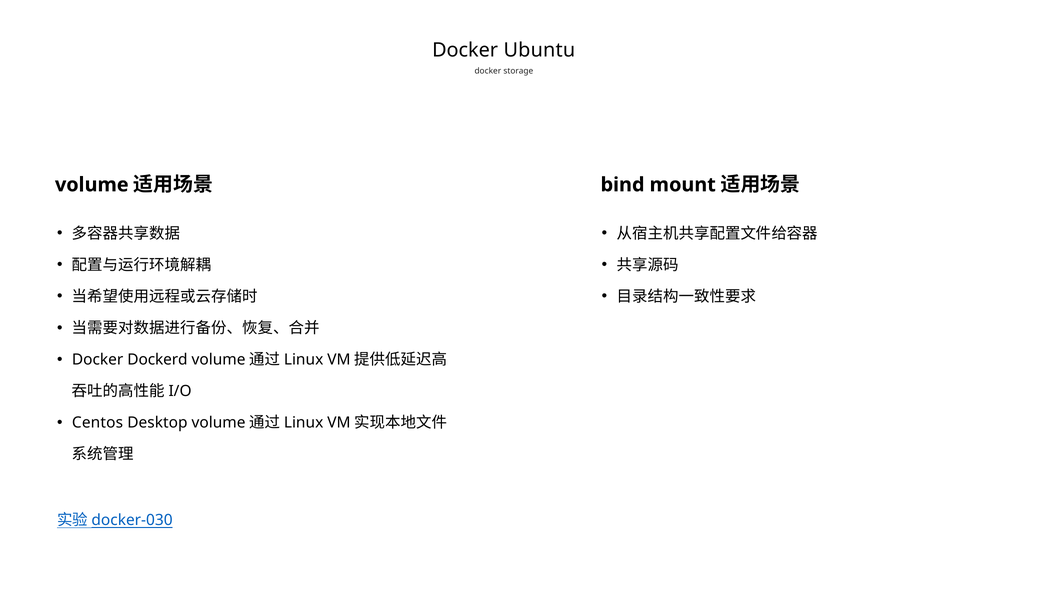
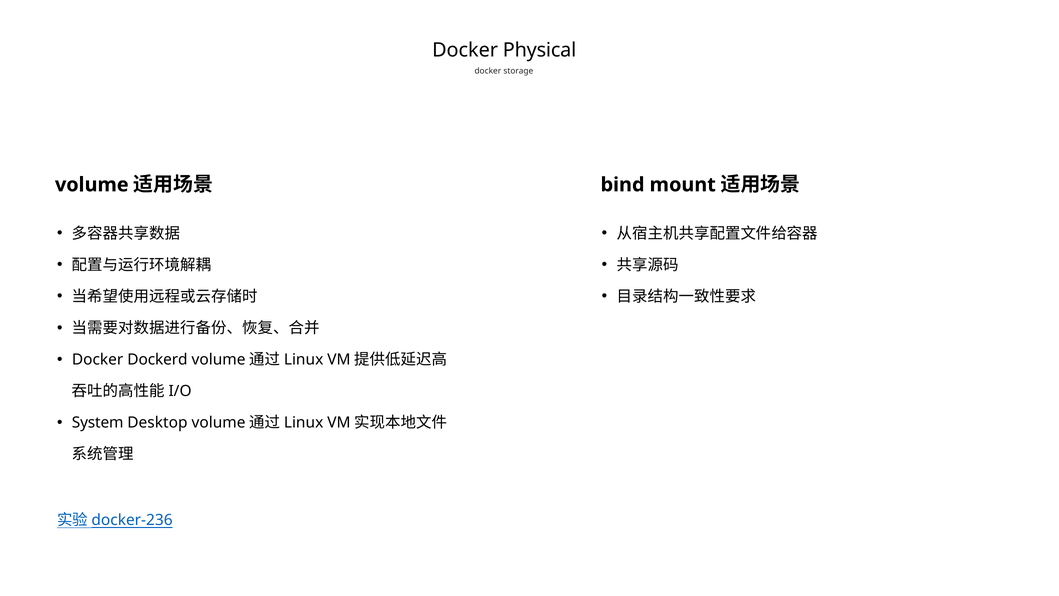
Ubuntu: Ubuntu -> Physical (540, 50)
Centos: Centos -> System (98, 423)
docker-030: docker-030 -> docker-236 (132, 520)
